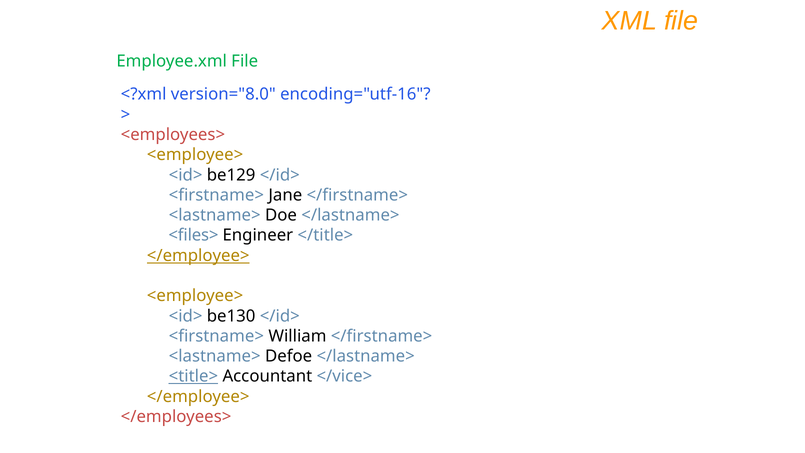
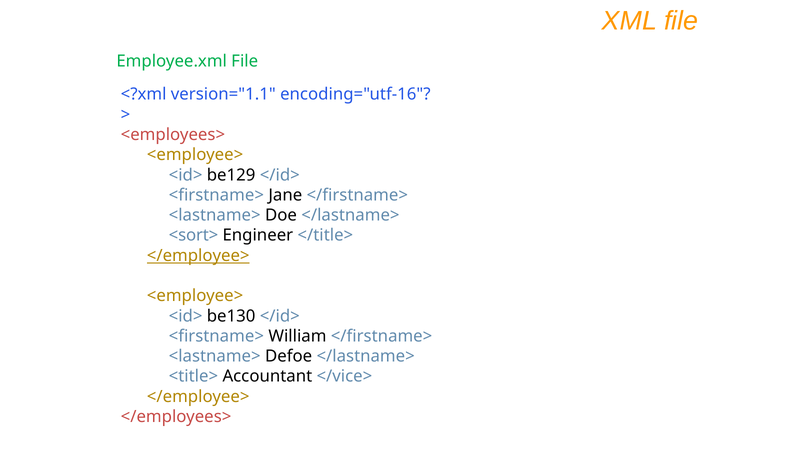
version="8.0: version="8.0 -> version="1.1 (223, 94)
<files>: <files> -> <sort> (193, 235)
<title> underline: present -> none (193, 376)
